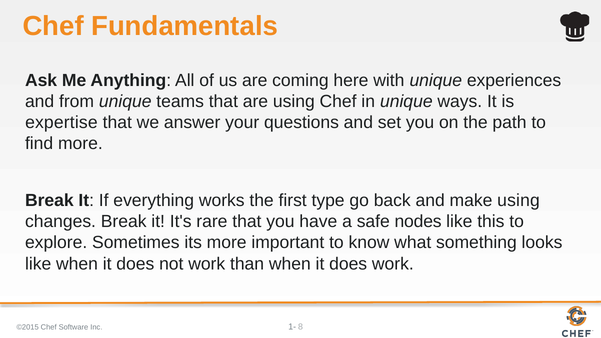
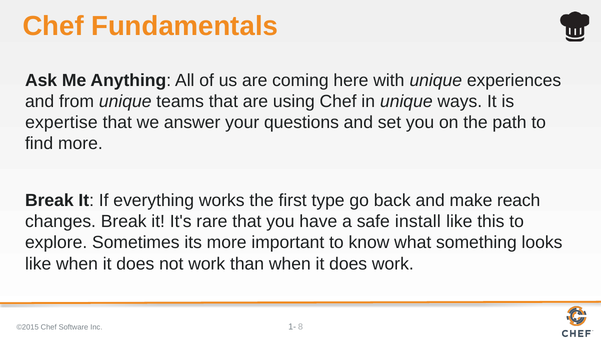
make using: using -> reach (519, 201)
nodes: nodes -> install (418, 222)
